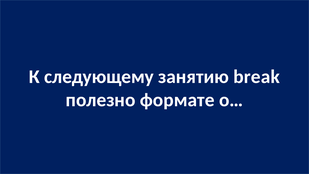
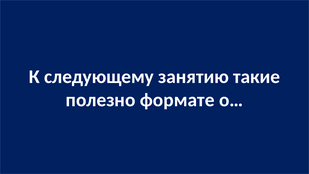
break: break -> такие (257, 77)
